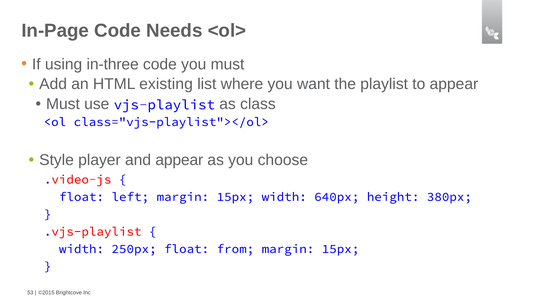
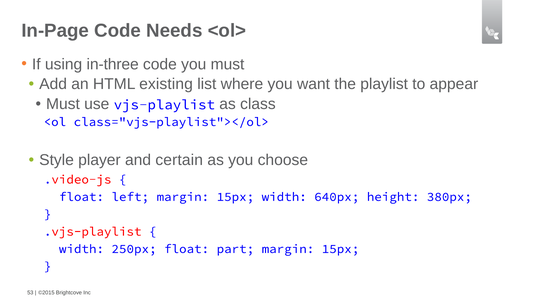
and appear: appear -> certain (179, 160)
from: from -> part (235, 249)
